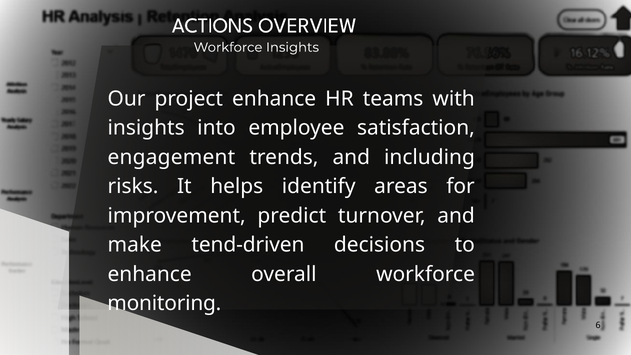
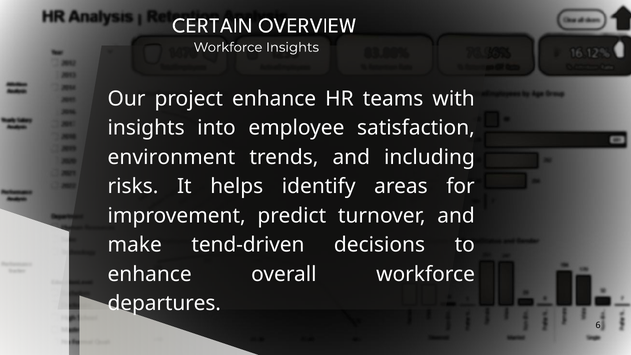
ACTIONS: ACTIONS -> CERTAIN (212, 25)
engagement: engagement -> environment (171, 157)
monitoring: monitoring -> departures (164, 303)
